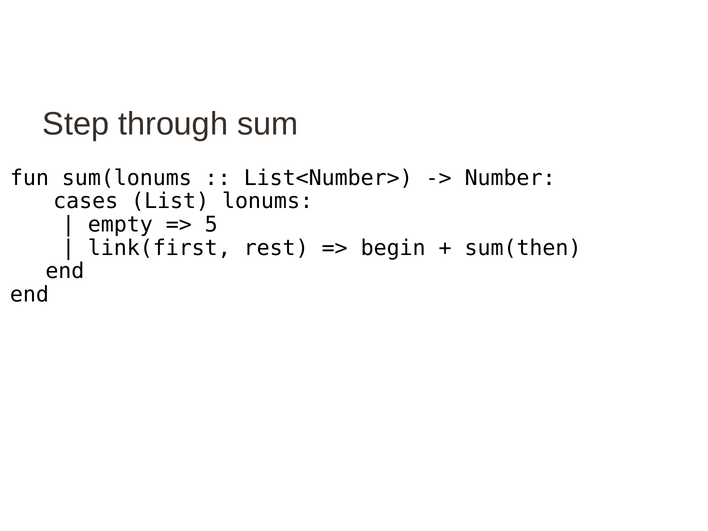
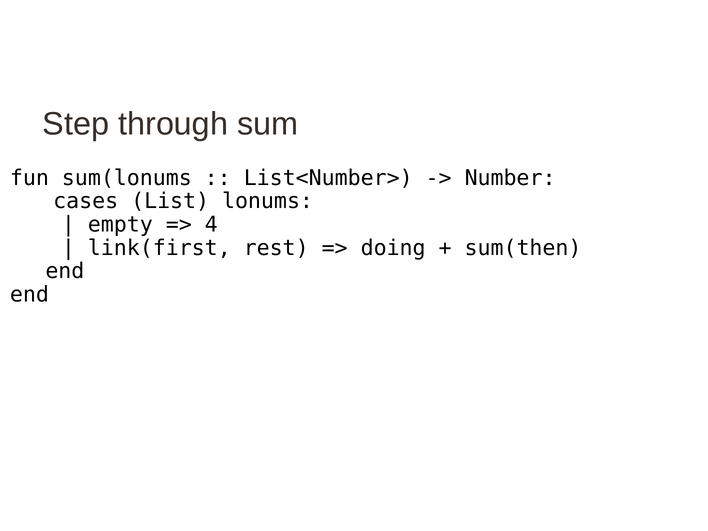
5: 5 -> 4 (211, 225)
begin: begin -> doing (393, 248)
